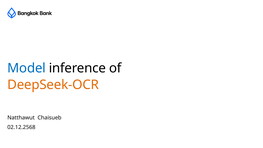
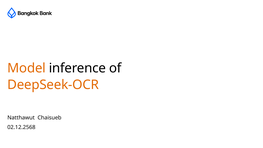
Model colour: blue -> orange (27, 68)
